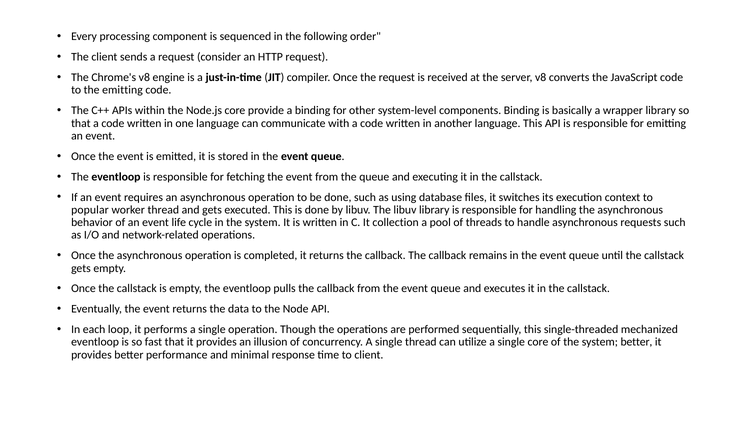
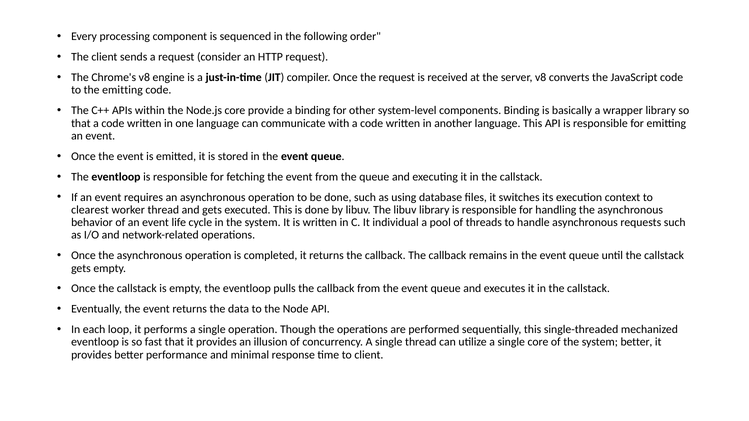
popular: popular -> clearest (90, 210)
collection: collection -> individual (396, 223)
